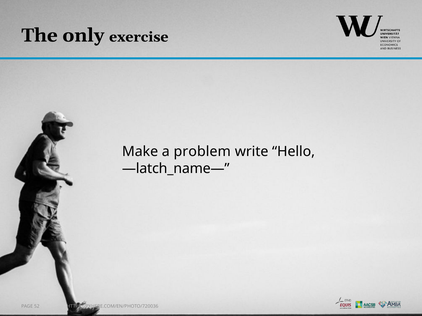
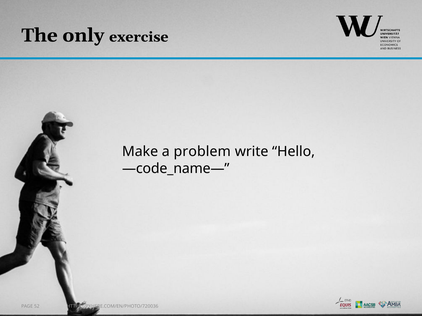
—latch_name—: —latch_name— -> —code_name— (176, 169)
